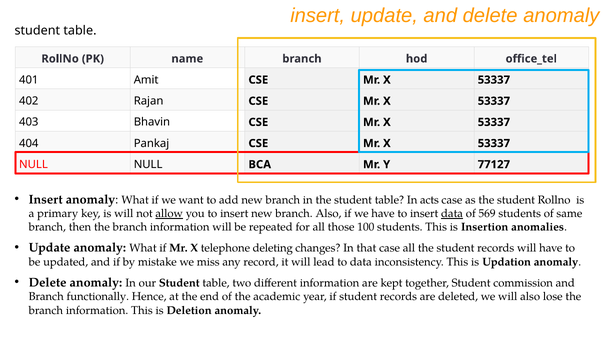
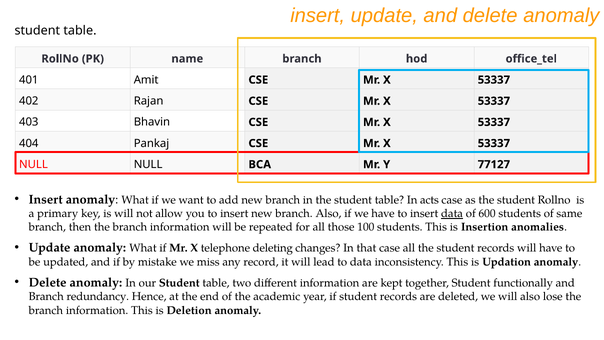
allow underline: present -> none (169, 213)
569: 569 -> 600 (487, 213)
commission: commission -> functionally (523, 283)
functionally: functionally -> redundancy (98, 297)
